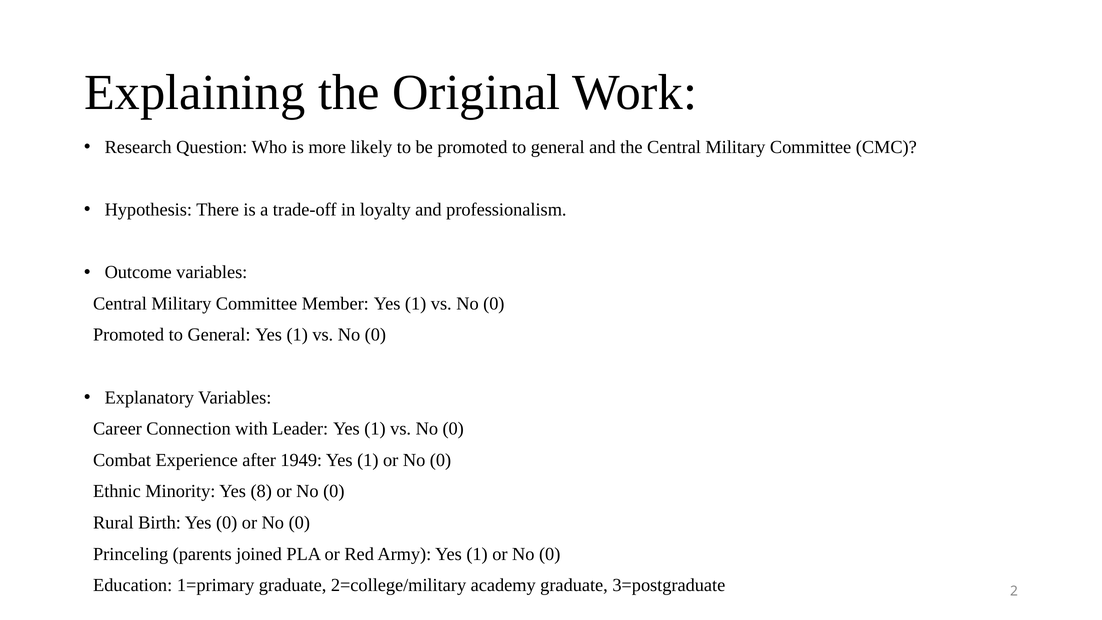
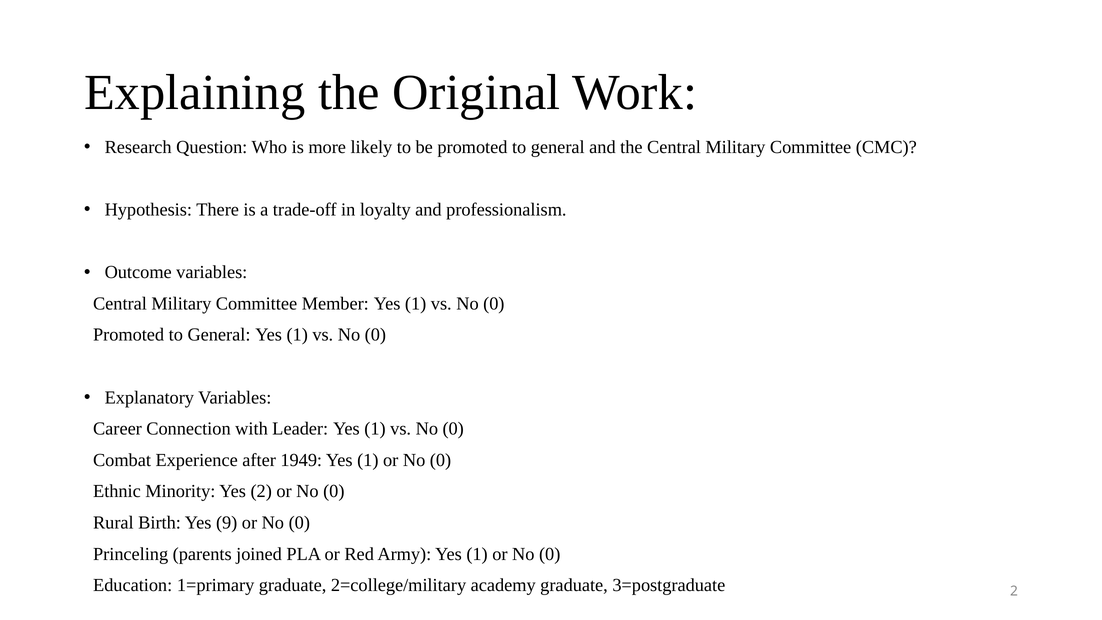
Yes 8: 8 -> 2 (261, 491)
Yes 0: 0 -> 9 (227, 523)
